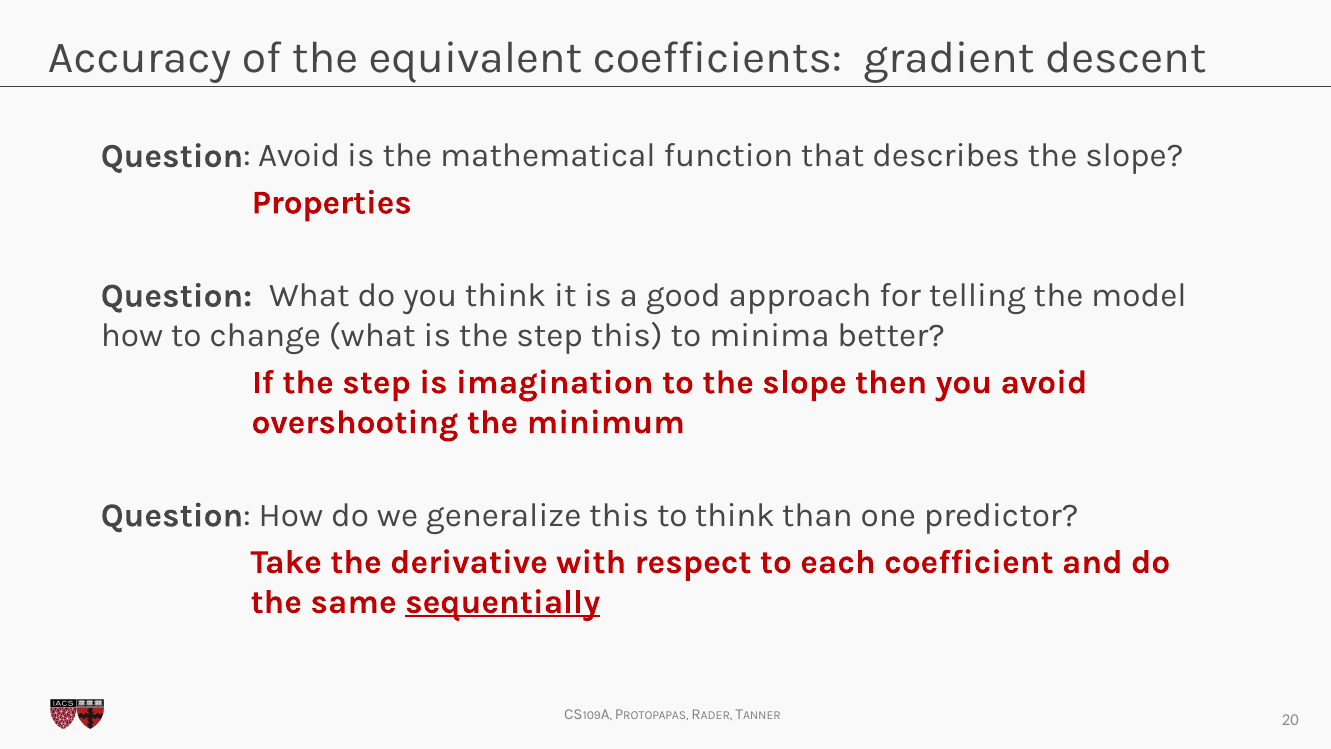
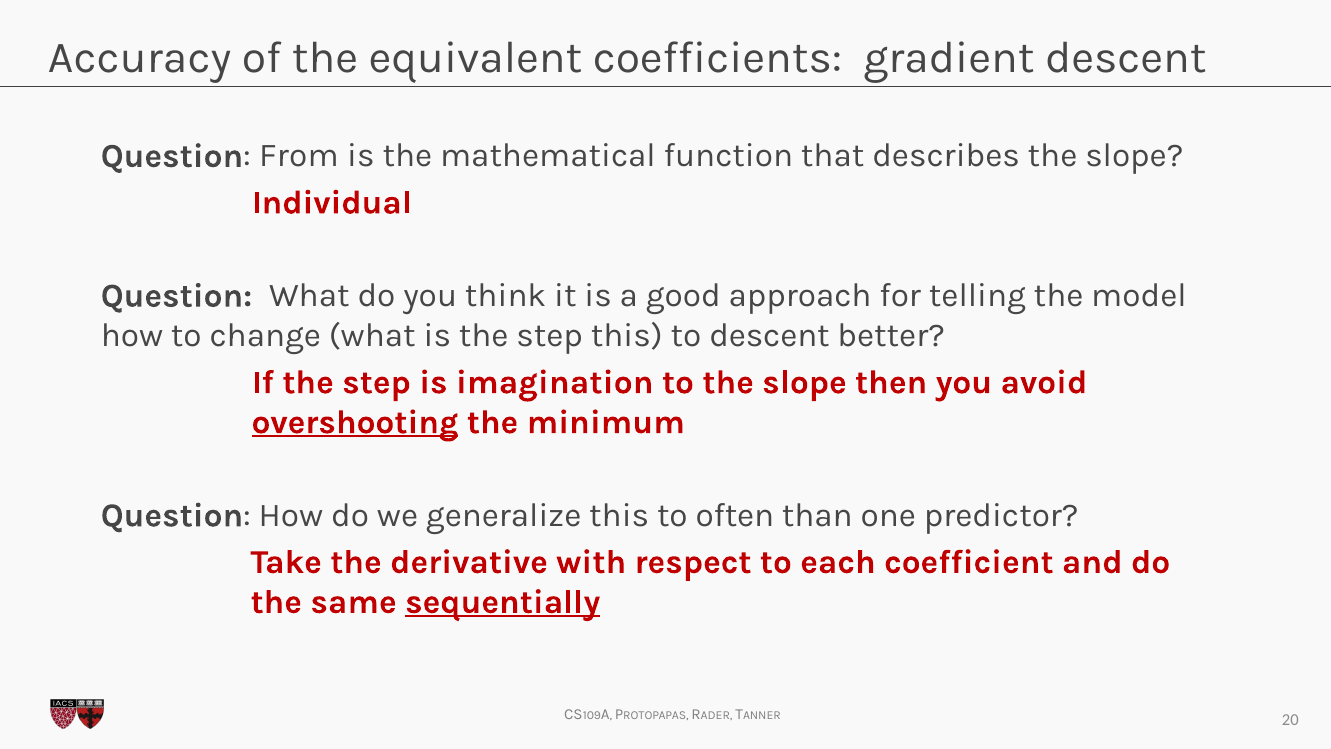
Question Avoid: Avoid -> From (299, 156)
Properties: Properties -> Individual (332, 202)
to minima: minima -> descent (769, 335)
overshooting underline: none -> present (355, 422)
to think: think -> often (735, 515)
